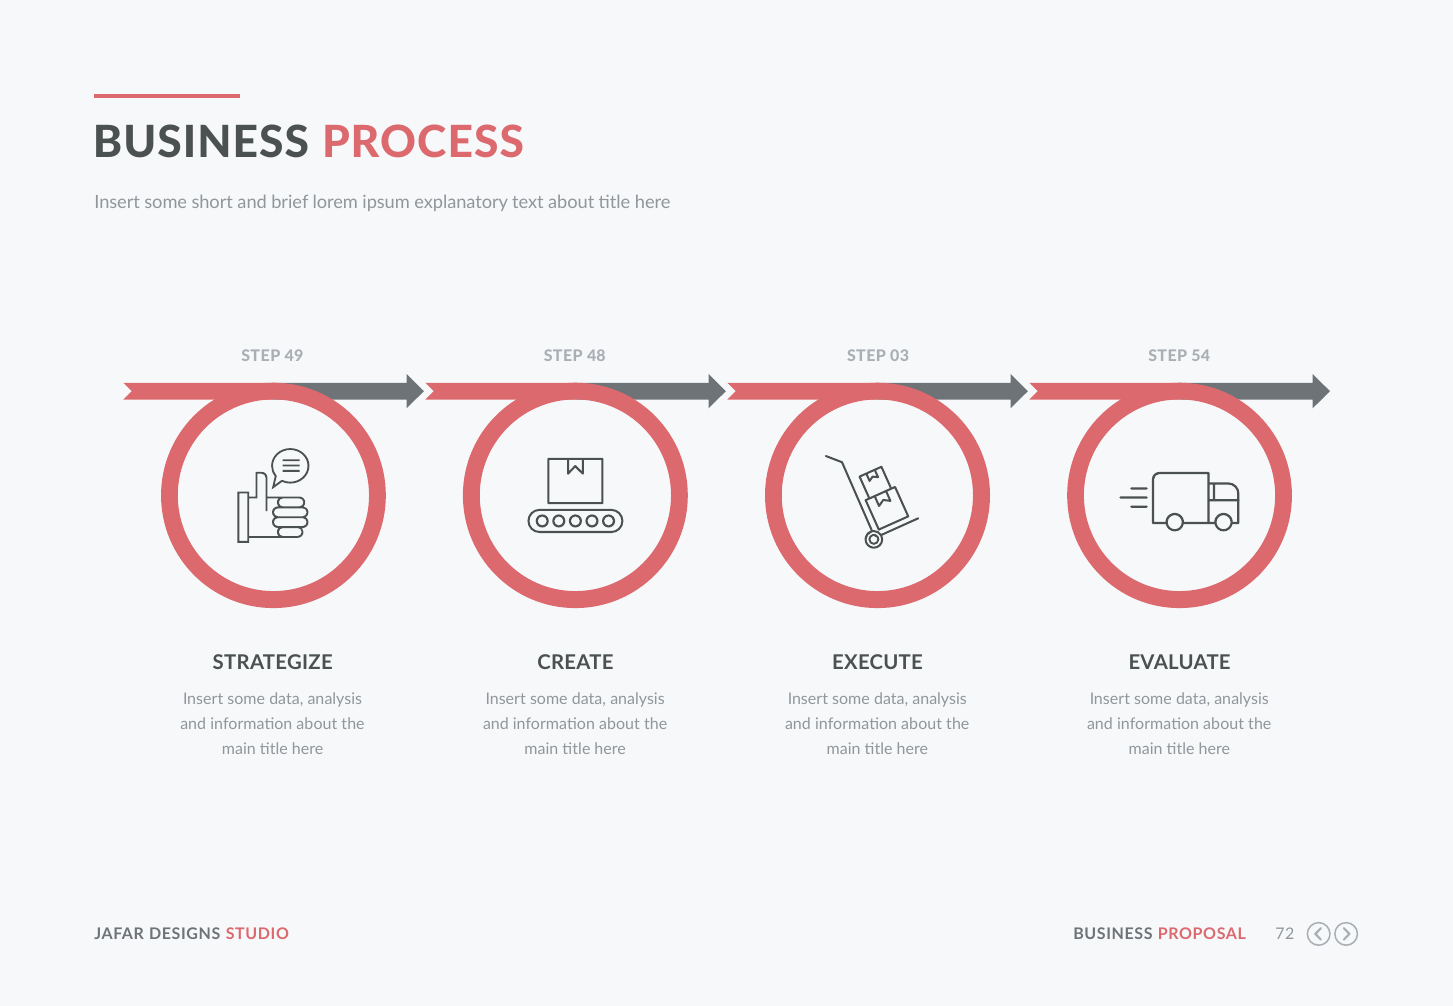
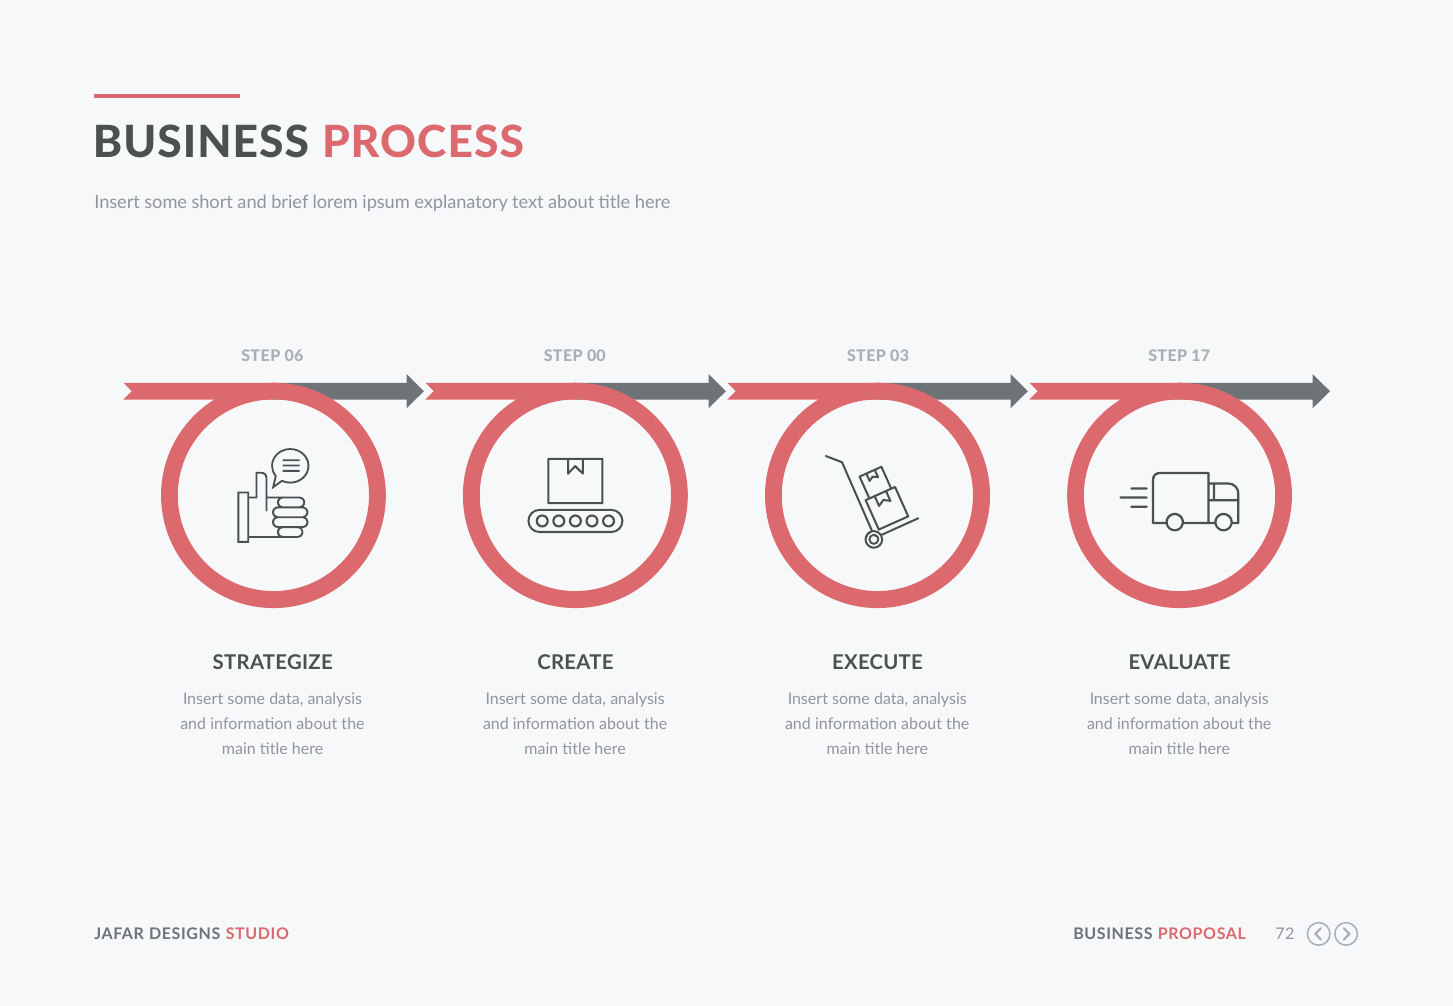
49: 49 -> 06 (294, 356)
48: 48 -> 00 (596, 356)
54: 54 -> 17 (1201, 356)
